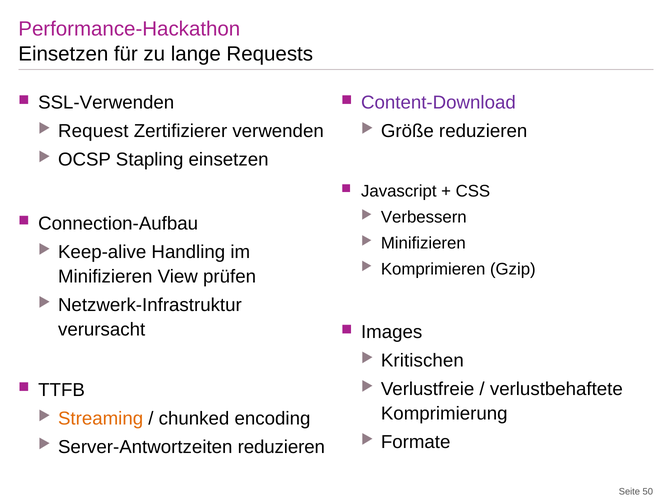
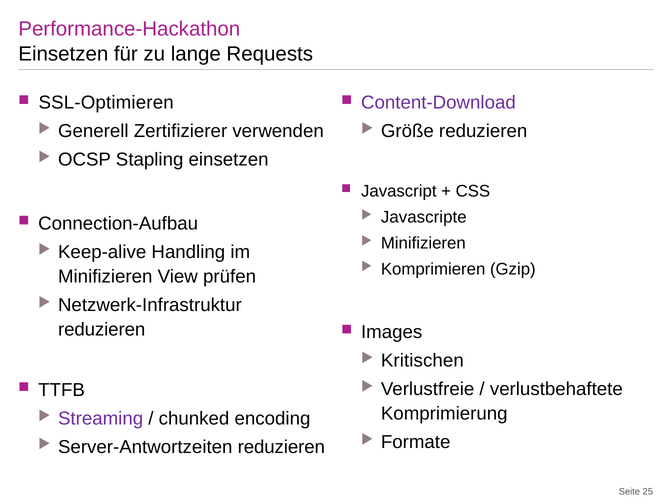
SSL-Verwenden: SSL-Verwenden -> SSL-Optimieren (106, 103)
Request: Request -> Generell (93, 131)
Verbessern: Verbessern -> Javascripte (424, 217)
verursacht: verursacht -> reduzieren (102, 330)
Streaming colour: orange -> purple (101, 419)
50: 50 -> 25 (648, 492)
